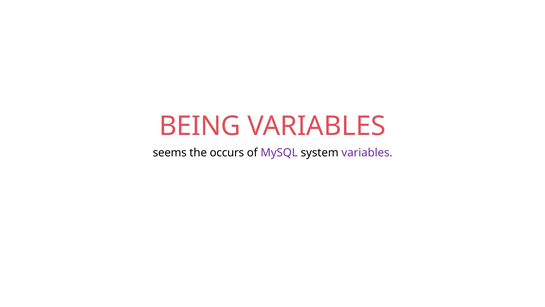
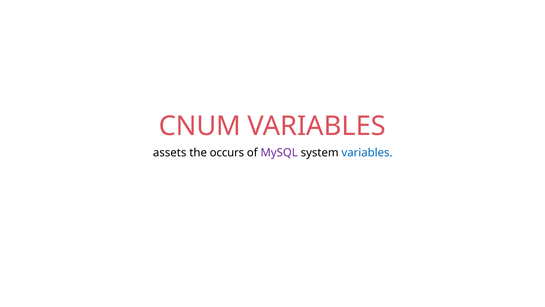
BEING: BEING -> CNUM (200, 126)
seems: seems -> assets (170, 153)
variables colour: purple -> blue (367, 153)
